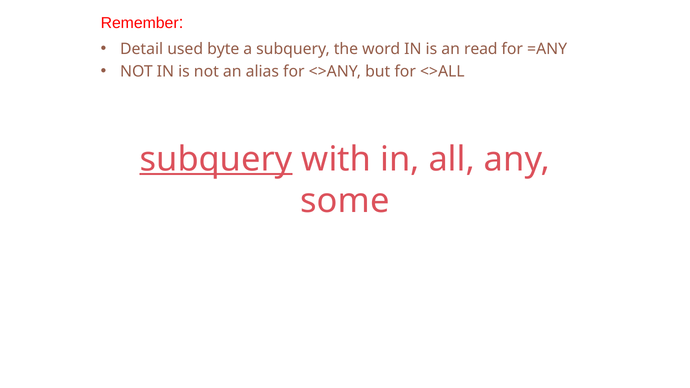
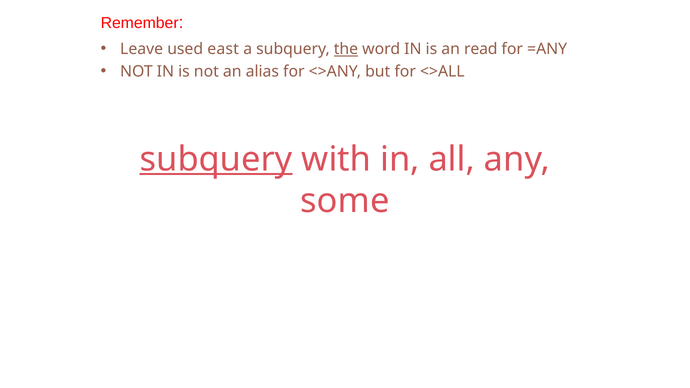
Detail: Detail -> Leave (142, 49)
byte: byte -> east (223, 49)
the underline: none -> present (346, 49)
